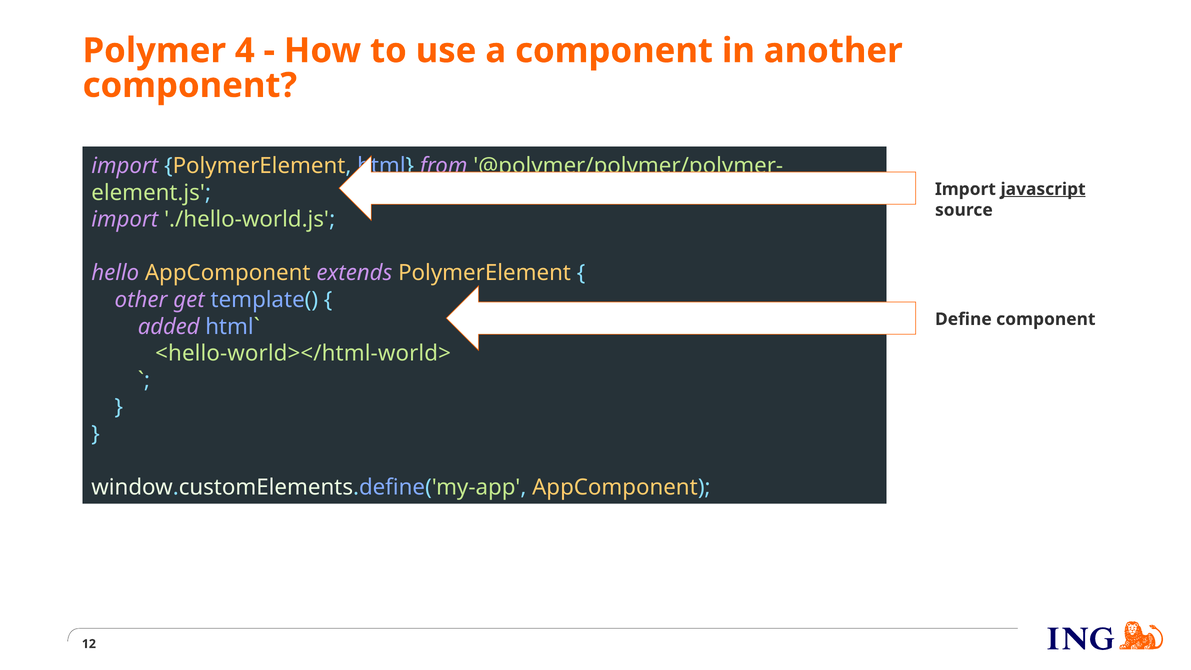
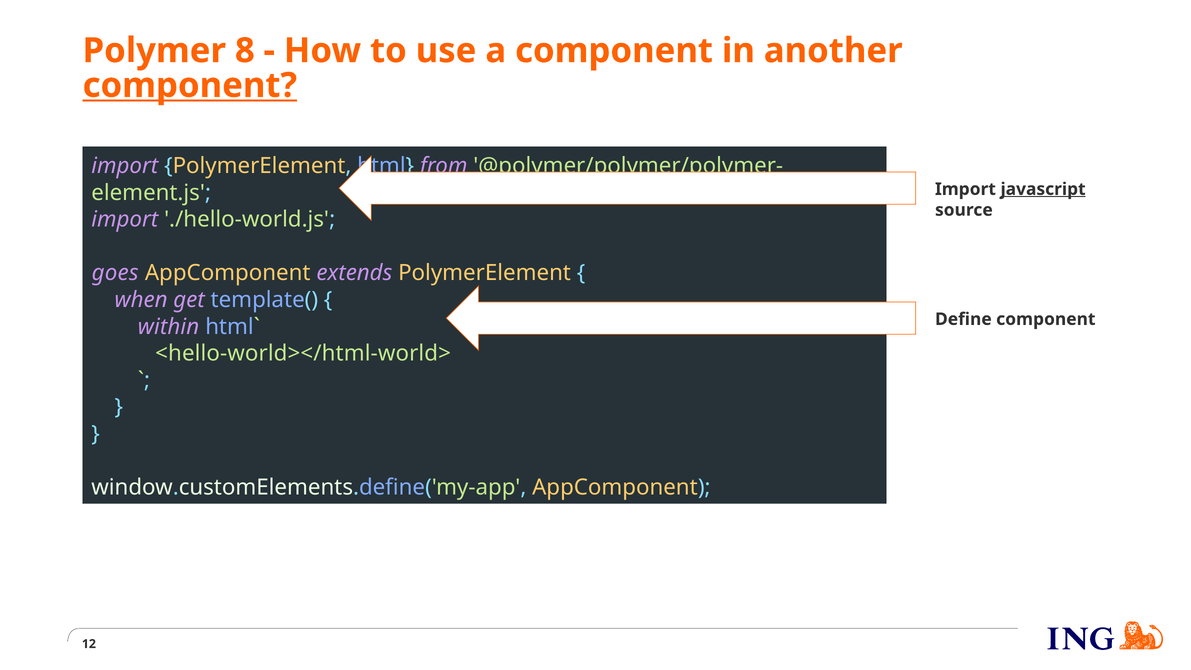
4: 4 -> 8 (245, 51)
component underline: none -> present (190, 85)
hello: hello -> goes (115, 273)
other: other -> when (141, 300)
added: added -> within (169, 327)
